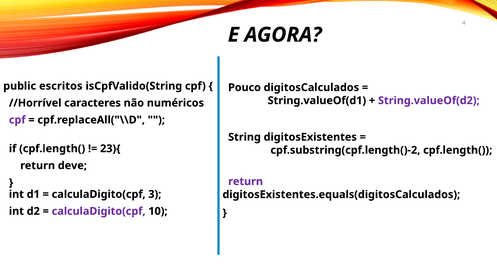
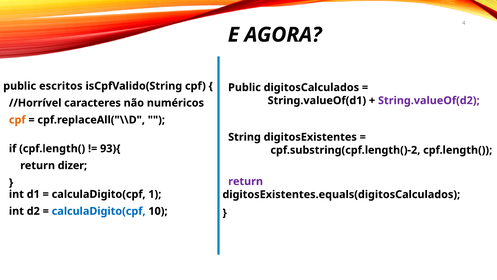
Pouco: Pouco -> Public (244, 87)
cpf colour: purple -> orange (17, 120)
23){: 23){ -> 93){ (110, 148)
deve: deve -> dizer (72, 165)
3: 3 -> 1 (155, 194)
calculaDigito(cpf colour: purple -> blue (99, 211)
